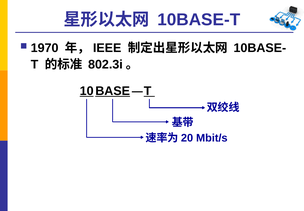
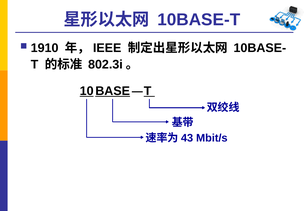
1970: 1970 -> 1910 (45, 48)
20: 20 -> 43 (187, 138)
